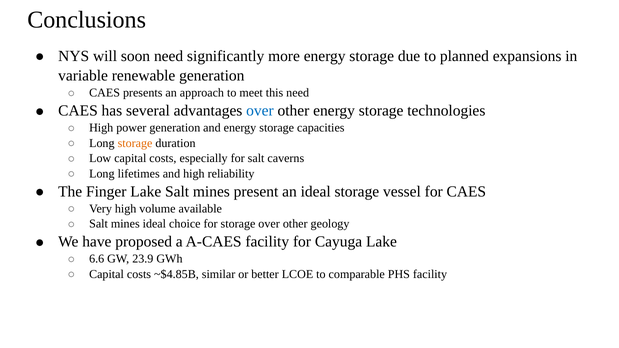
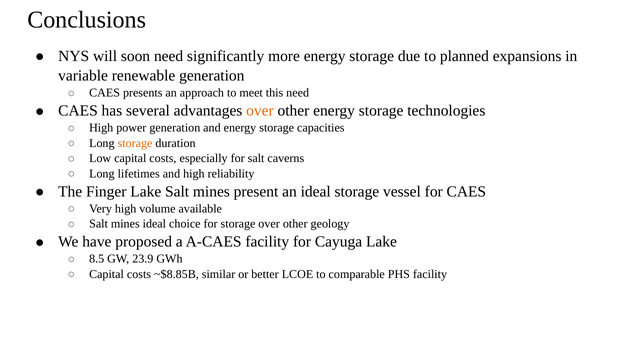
over colour: blue -> orange (260, 111)
6.6: 6.6 -> 8.5 (97, 259)
~$4.85B: ~$4.85B -> ~$8.85B (176, 274)
